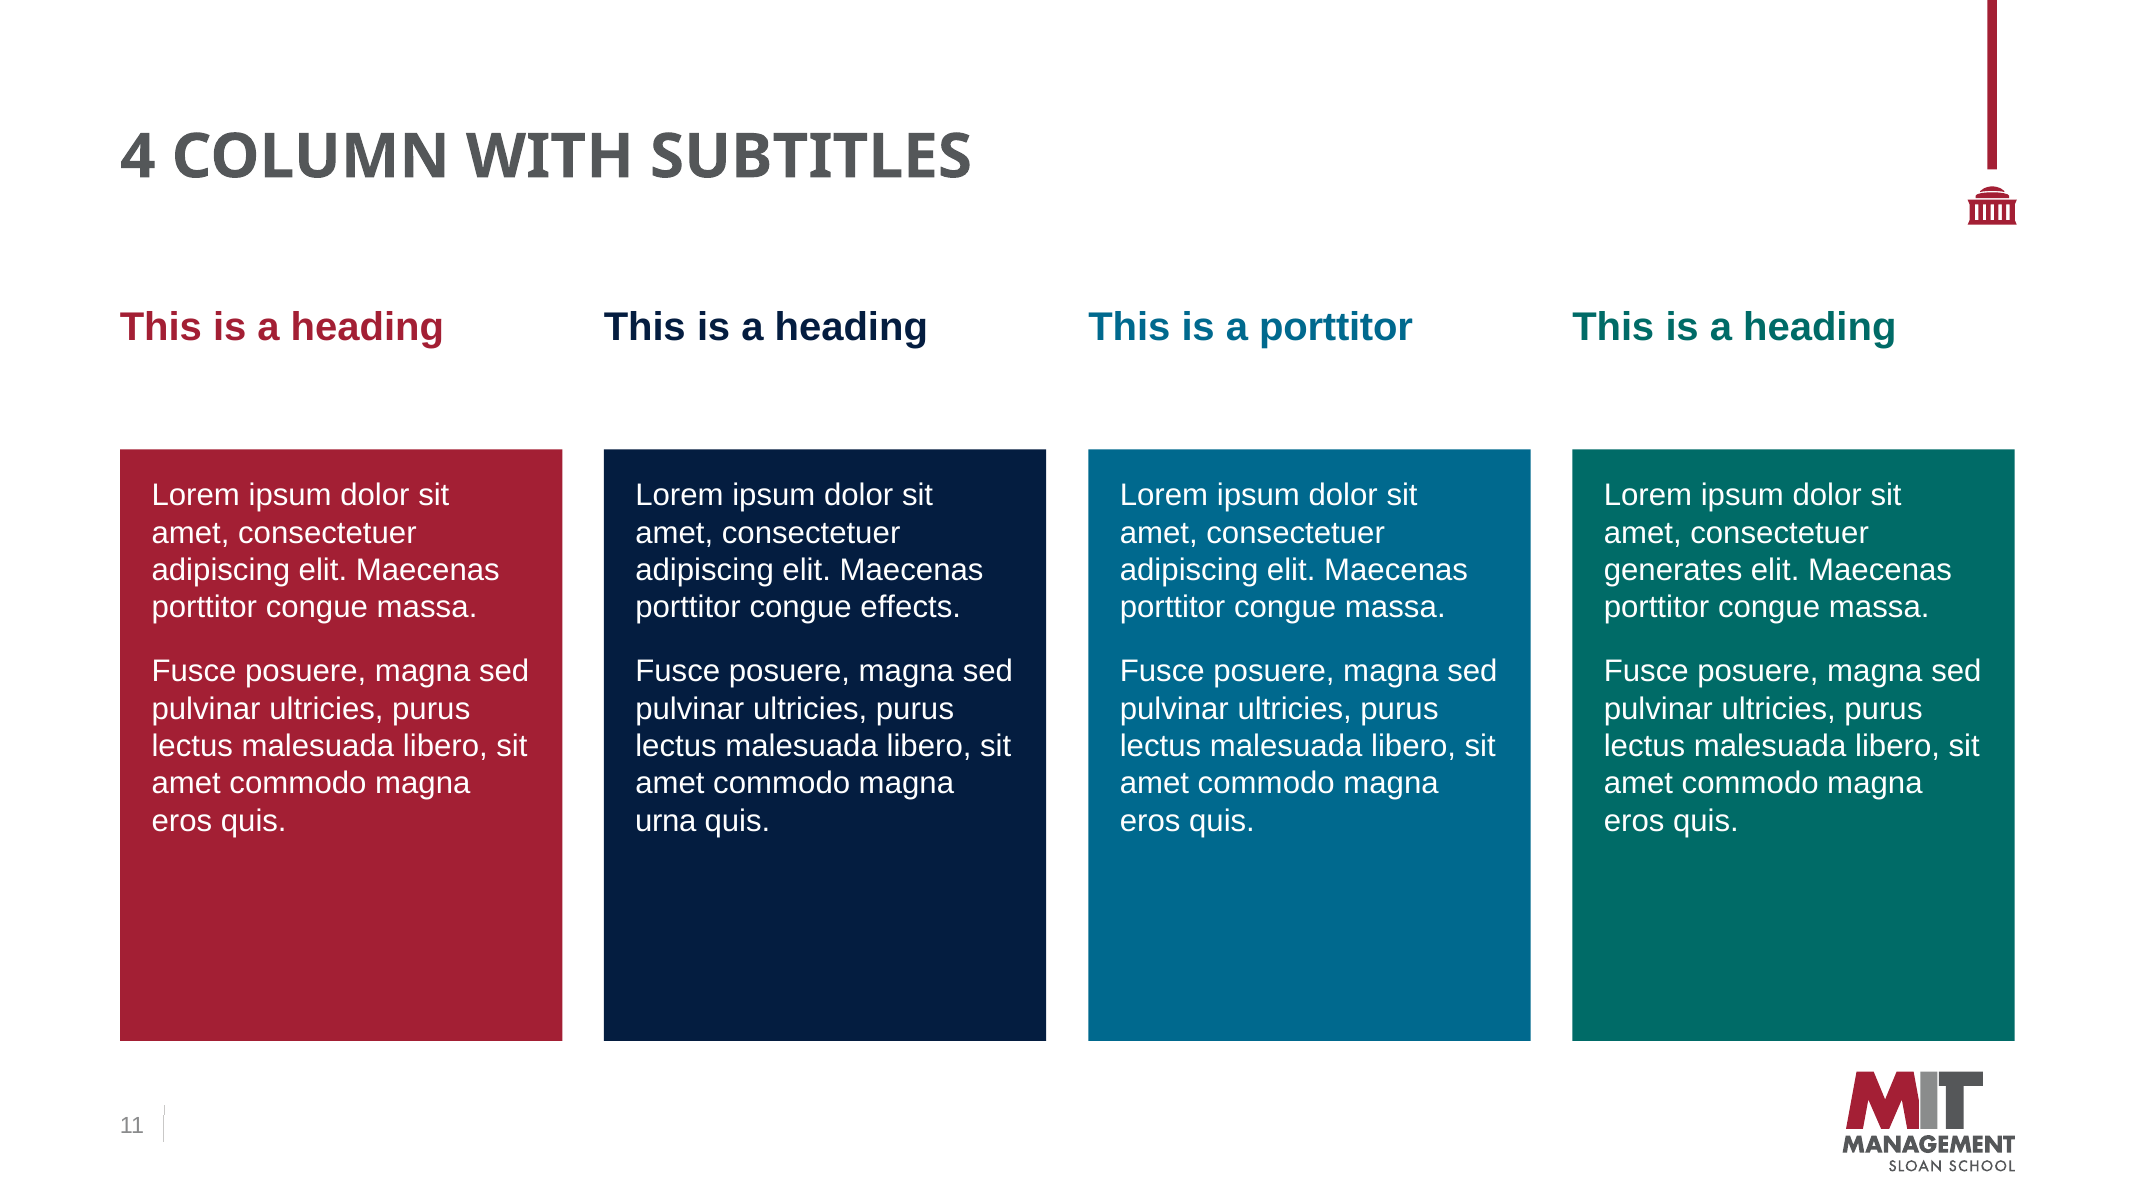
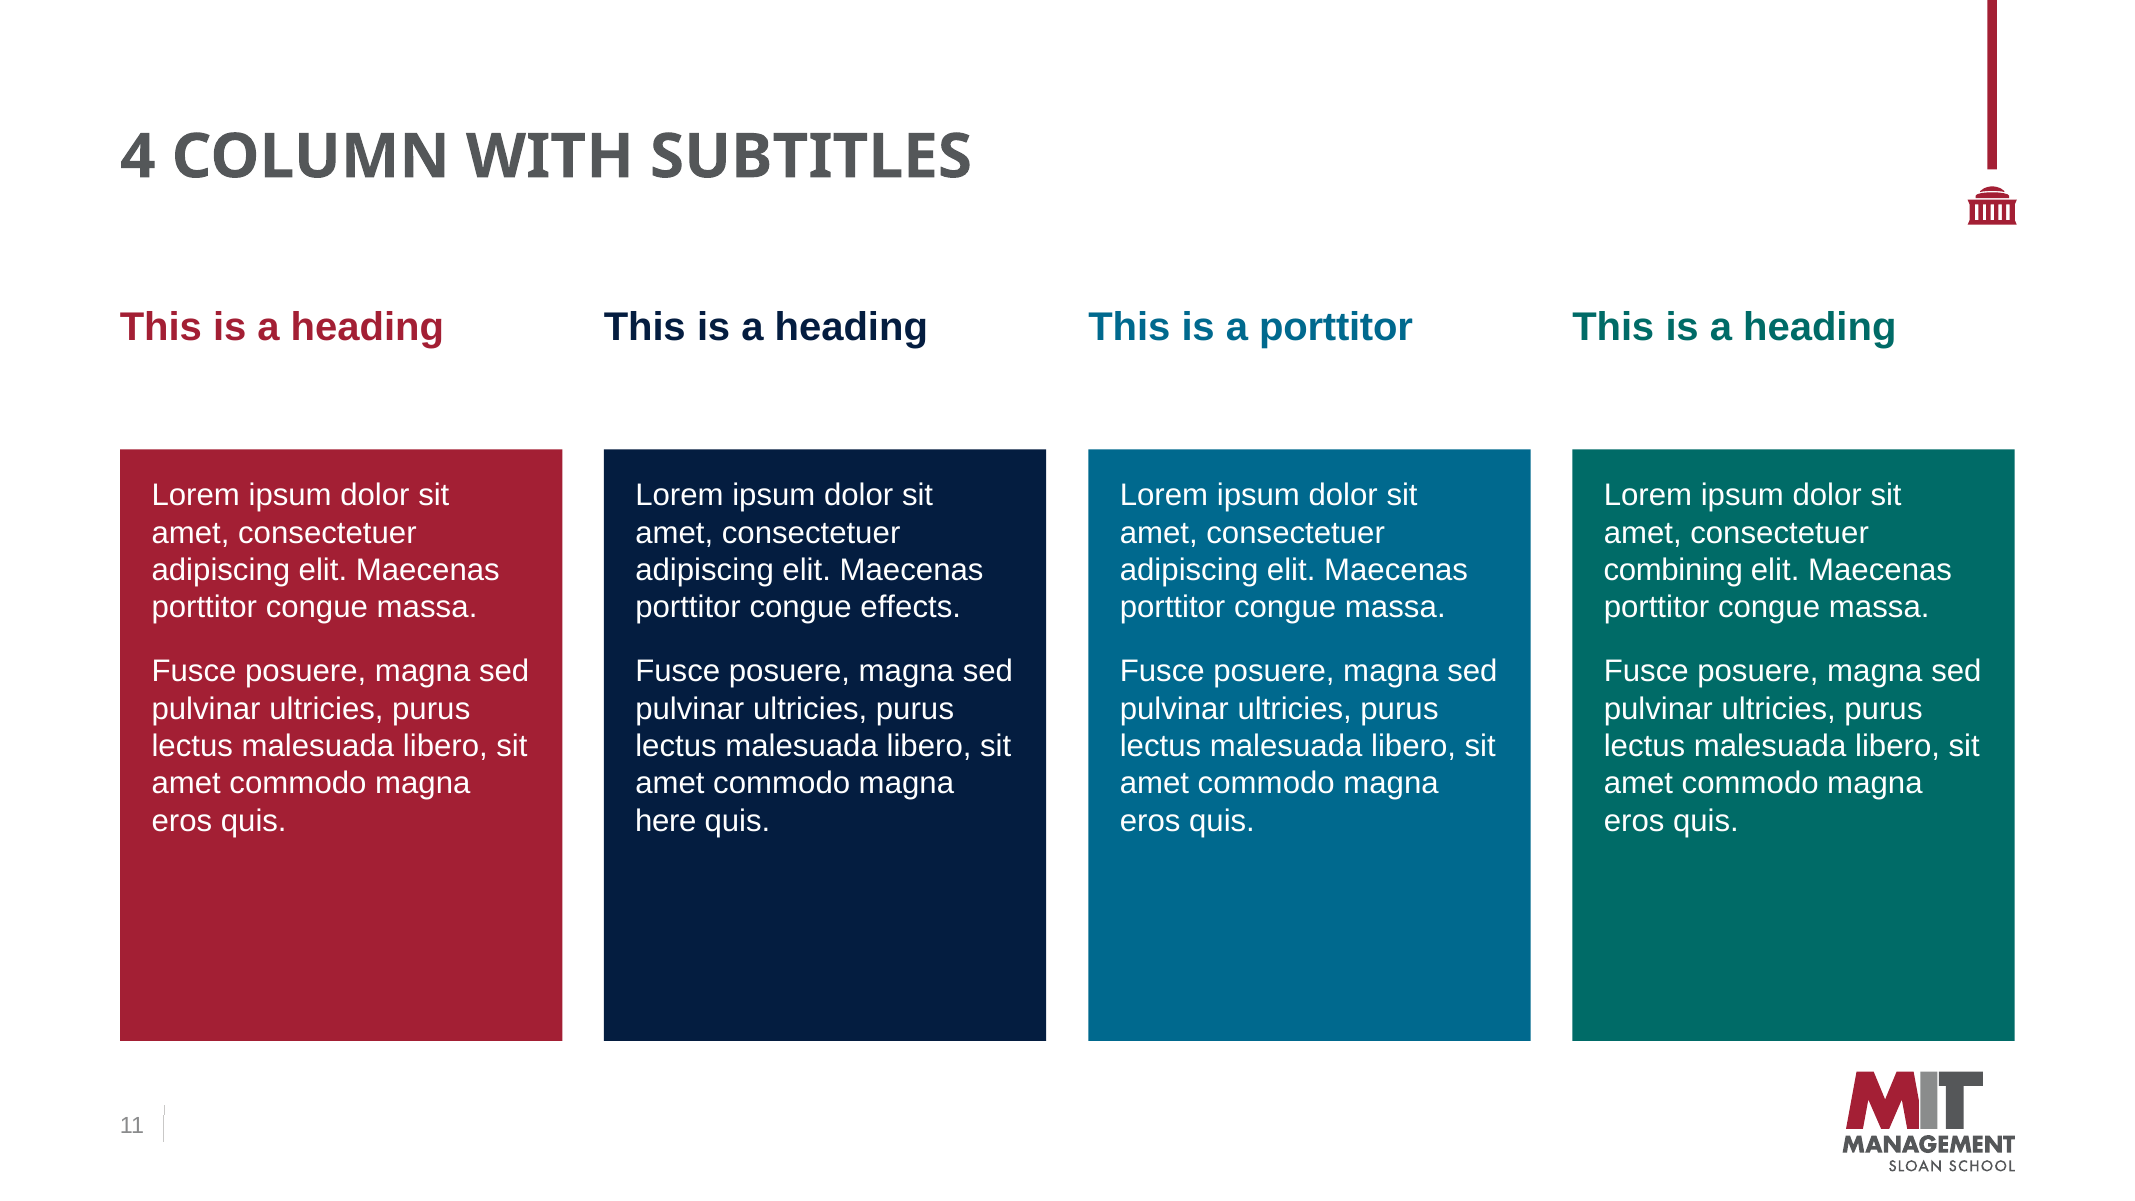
generates: generates -> combining (1673, 570)
urna: urna -> here (666, 821)
